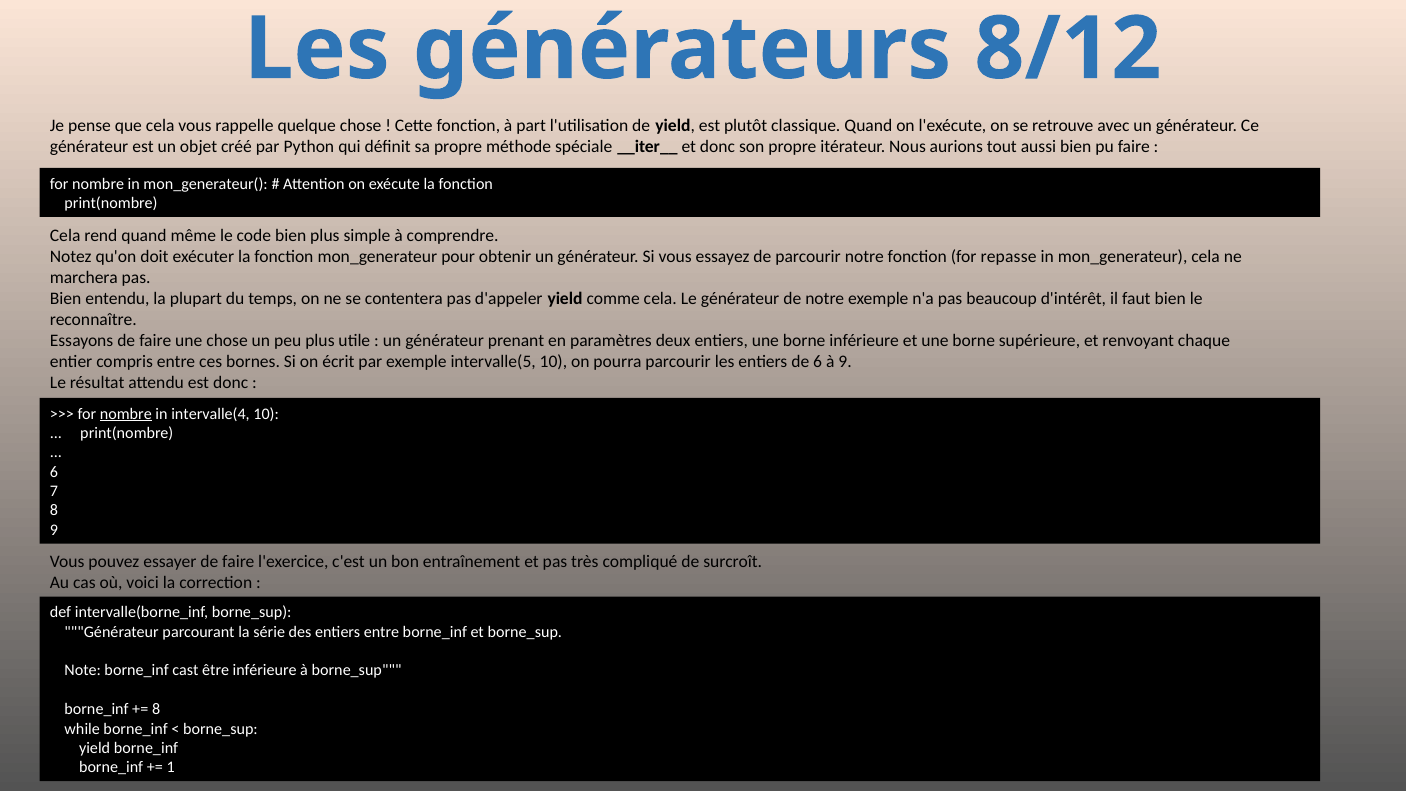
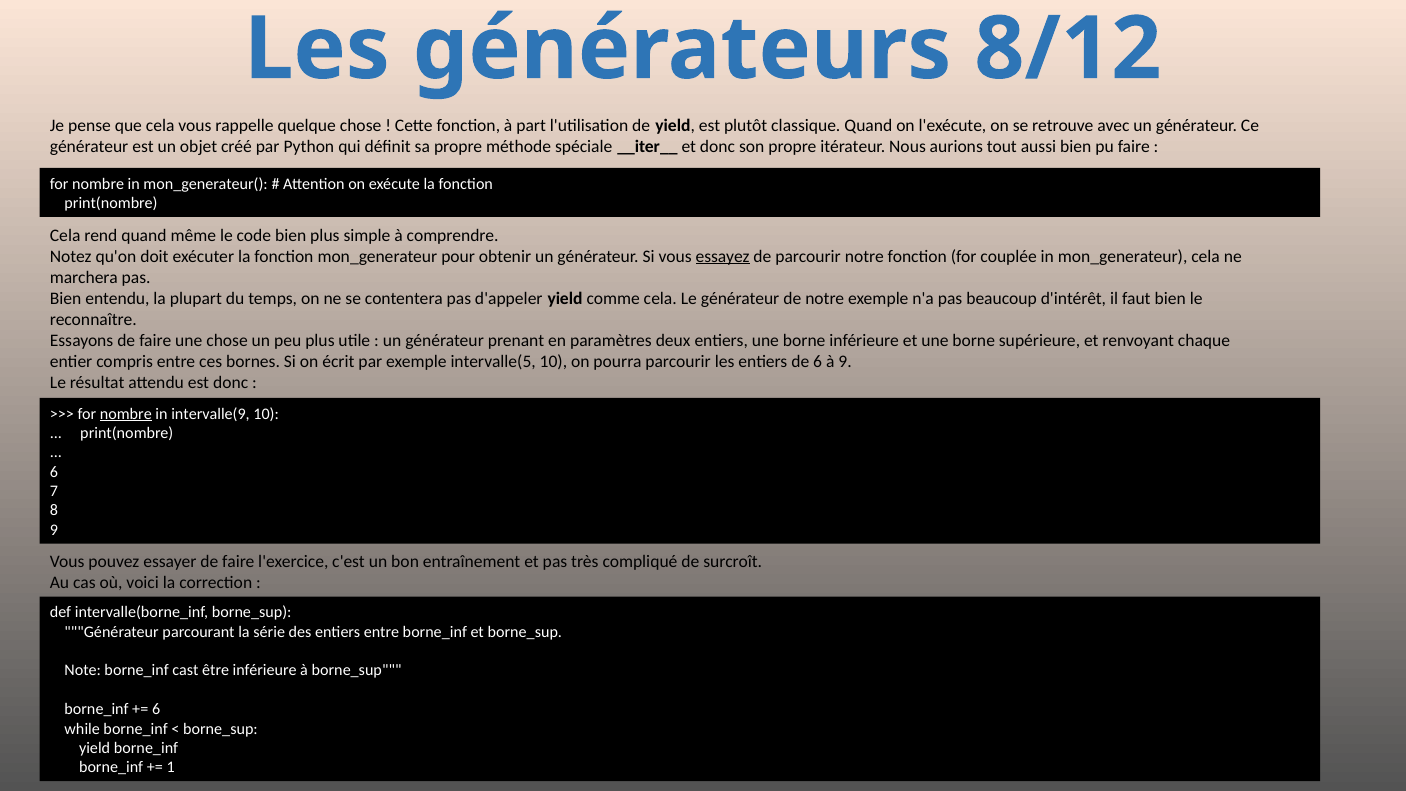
essayez underline: none -> present (723, 256)
repasse: repasse -> couplée (1009, 256)
intervalle(4: intervalle(4 -> intervalle(9 (211, 414)
8: 8 -> 6 (156, 709)
